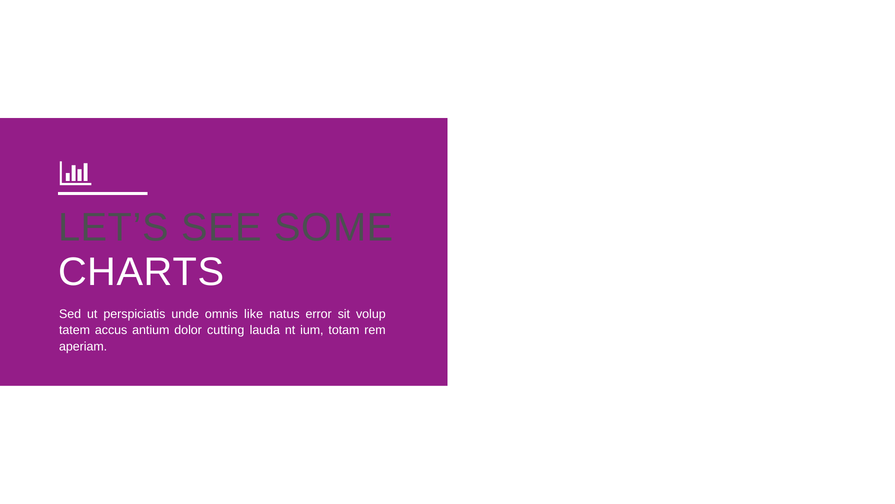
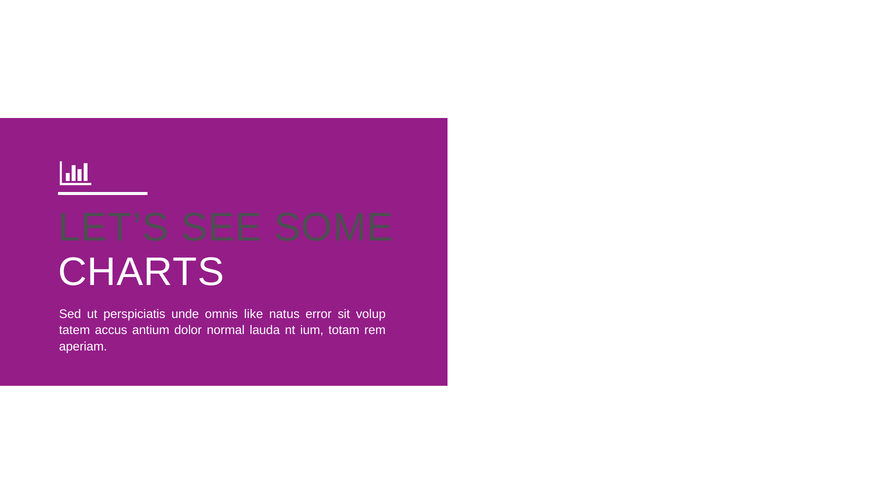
cutting: cutting -> normal (226, 330)
